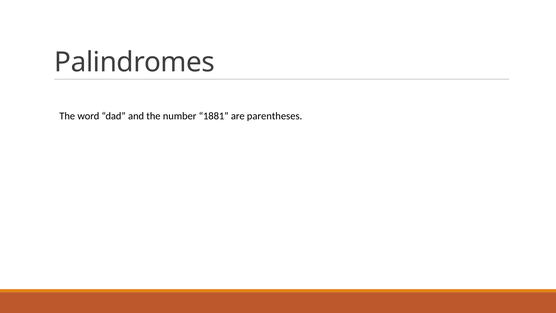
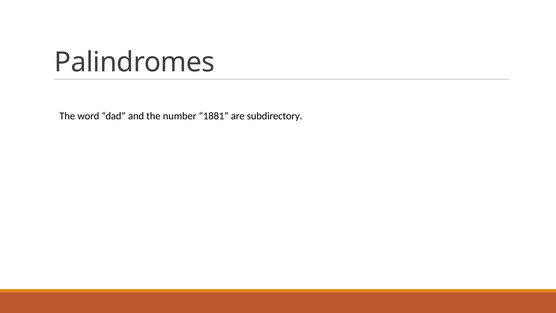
parentheses: parentheses -> subdirectory (275, 116)
